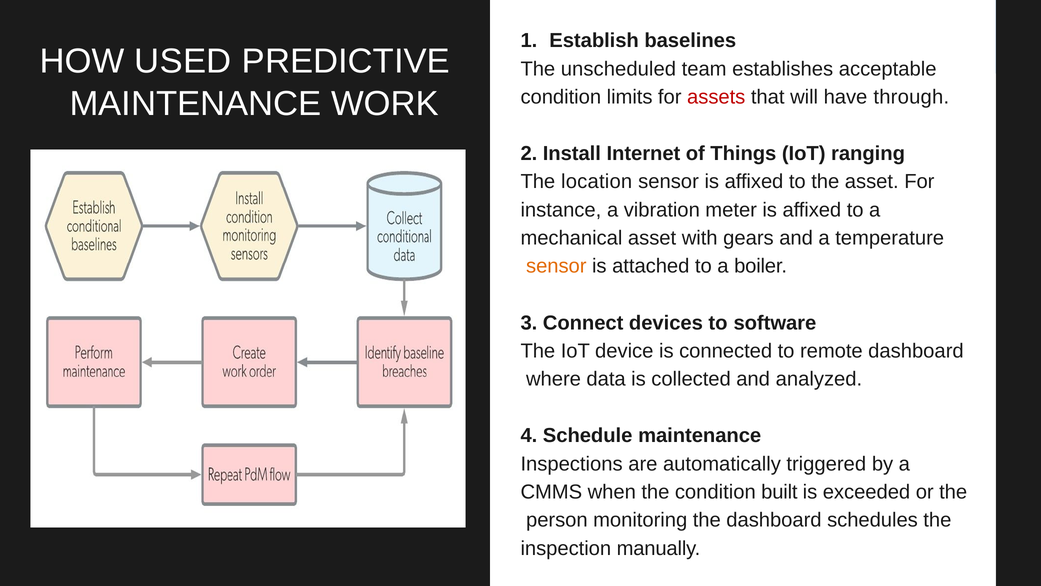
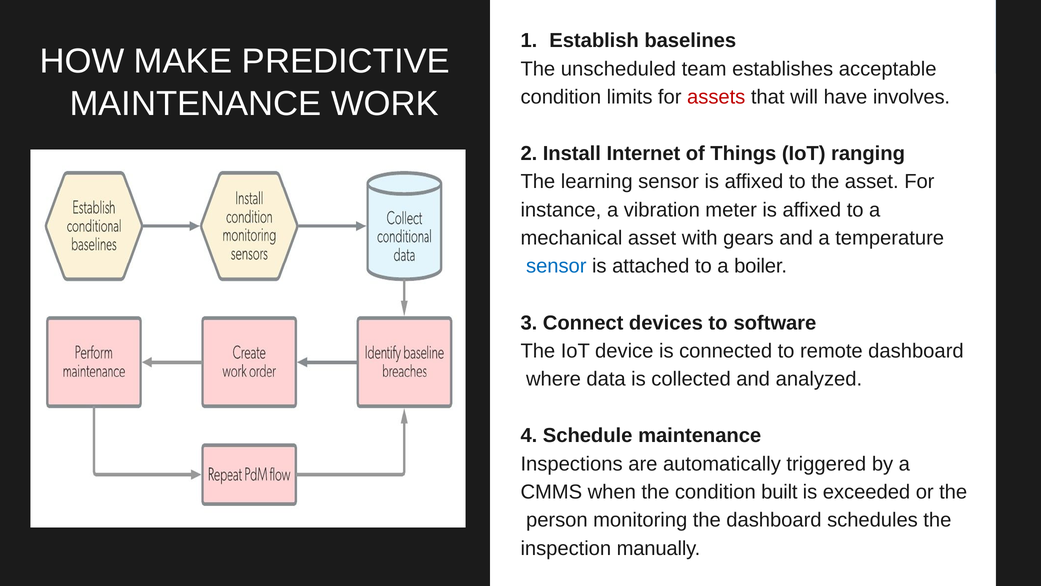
USED: USED -> MAKE (183, 61)
through: through -> involves (912, 97)
location: location -> learning (597, 182)
sensor colour: orange -> blue (556, 266)
